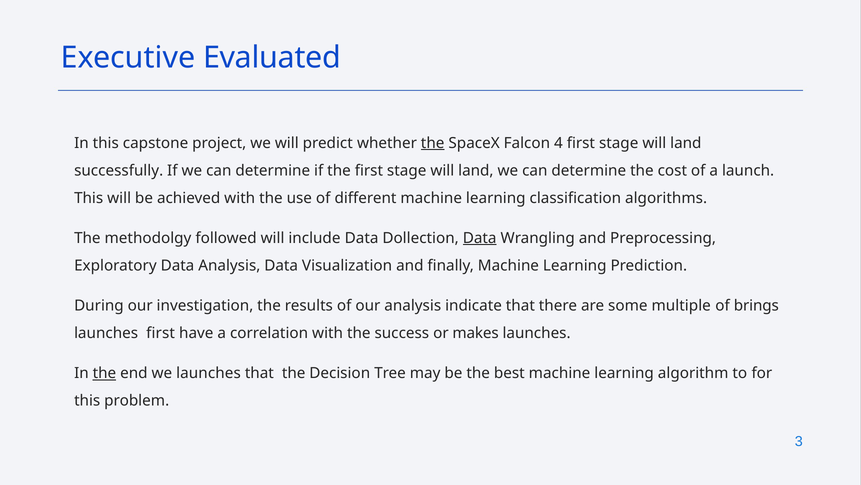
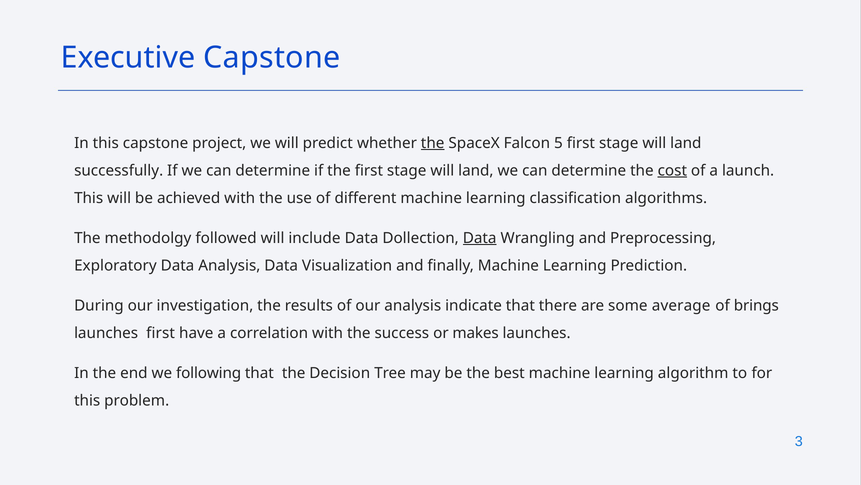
Executive Evaluated: Evaluated -> Capstone (272, 58)
4: 4 -> 5 (558, 143)
cost underline: none -> present (672, 170)
multiple: multiple -> average (681, 305)
the underline: present -> none (104, 373)
we launches: launches -> following (209, 373)
